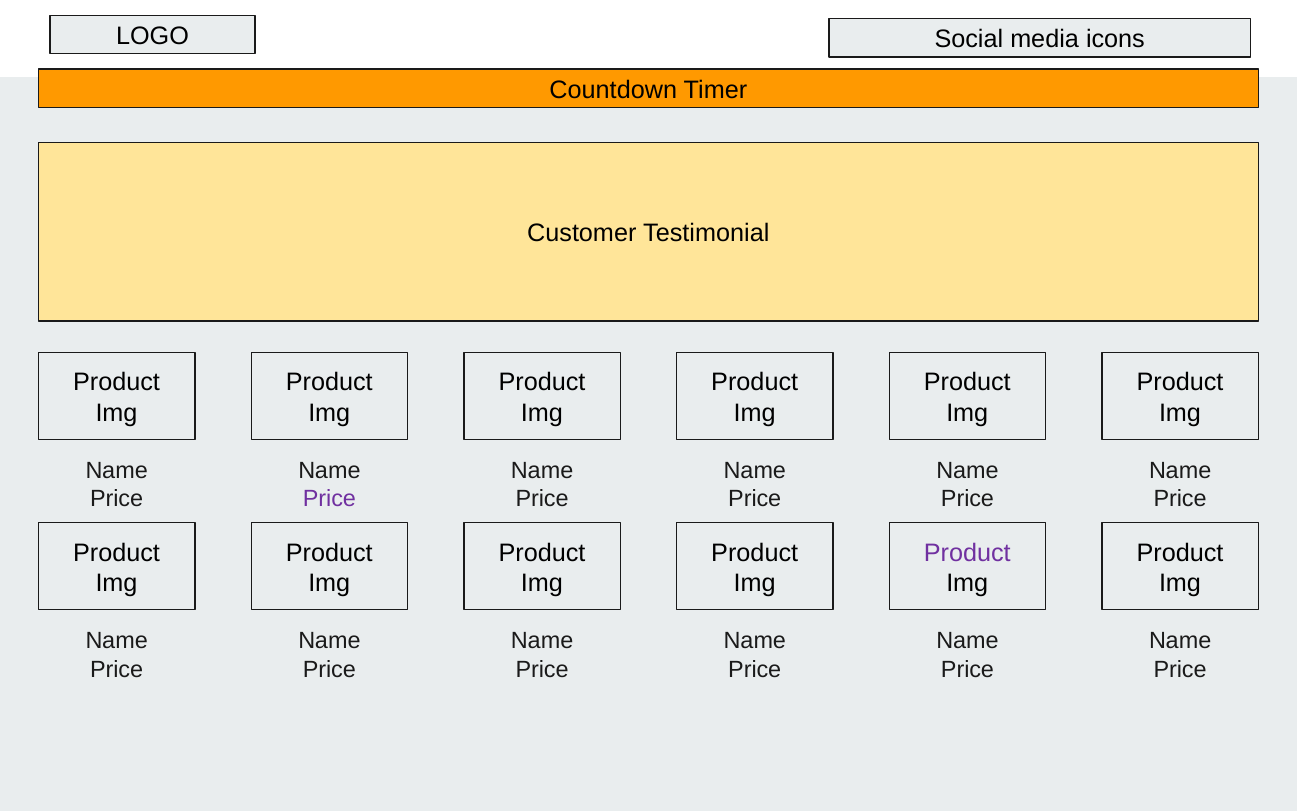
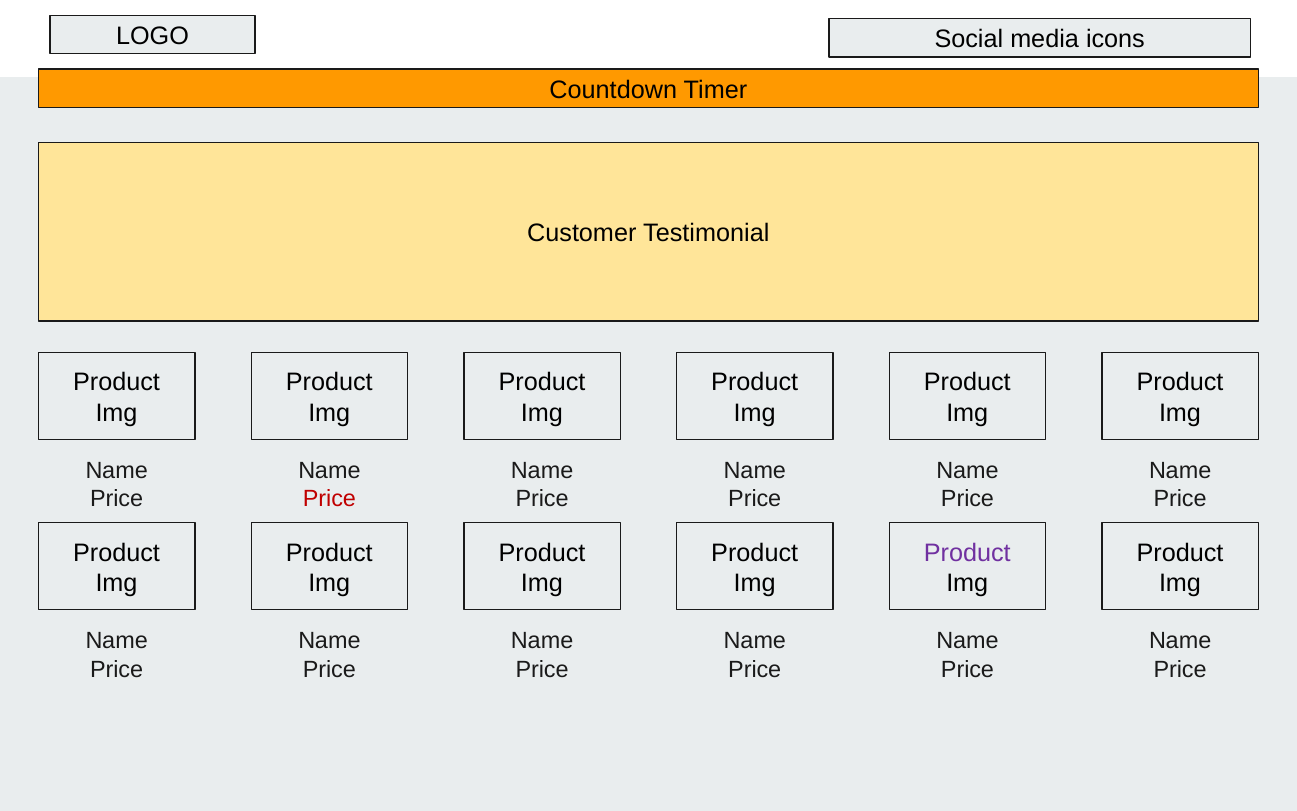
Price colour: purple -> red (329, 499)
